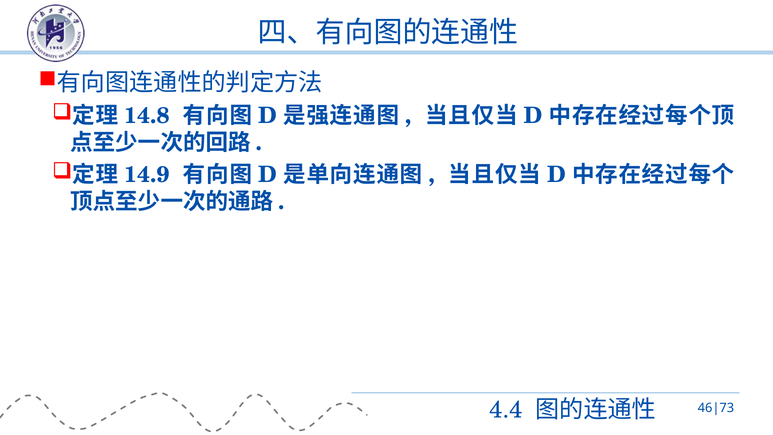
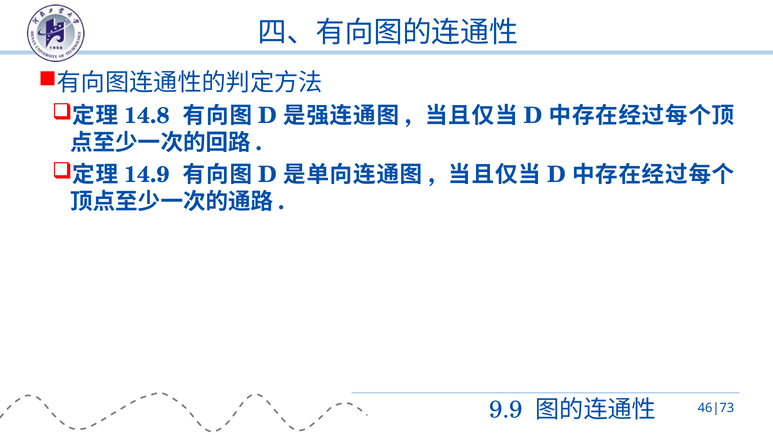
4.4: 4.4 -> 9.9 (506, 409)
